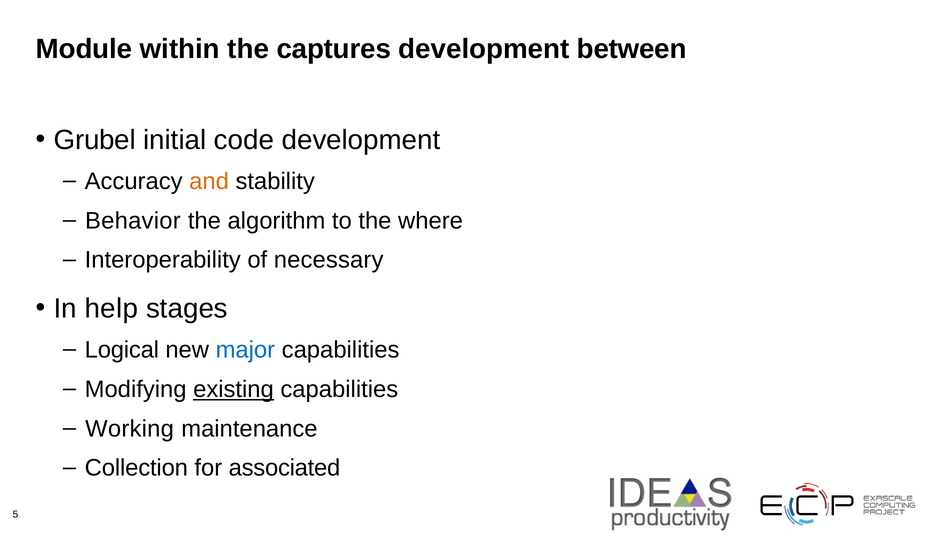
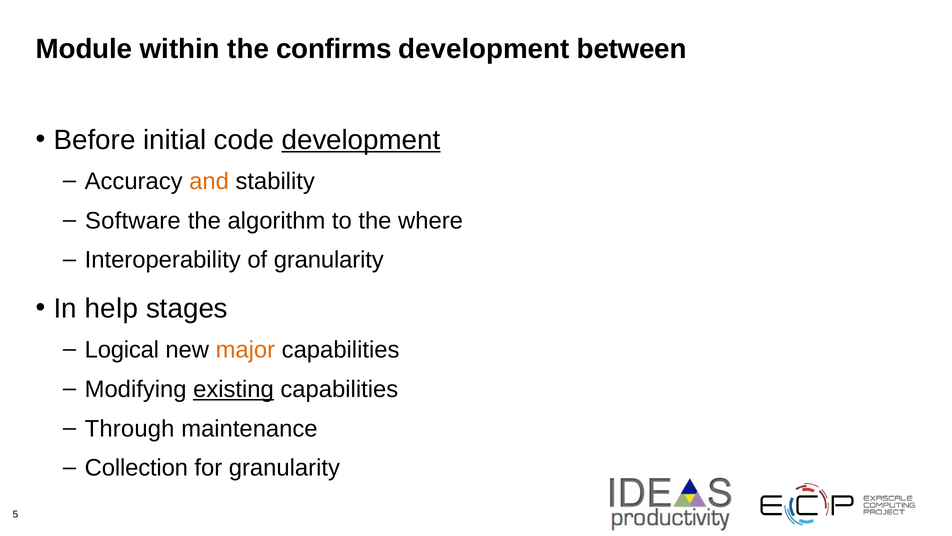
captures: captures -> confirms (334, 49)
Grubel: Grubel -> Before (95, 140)
development underline: none -> present (361, 140)
Behavior: Behavior -> Software (133, 221)
of necessary: necessary -> granularity (329, 260)
major colour: blue -> orange (245, 350)
Working: Working -> Through (130, 428)
for associated: associated -> granularity (284, 468)
